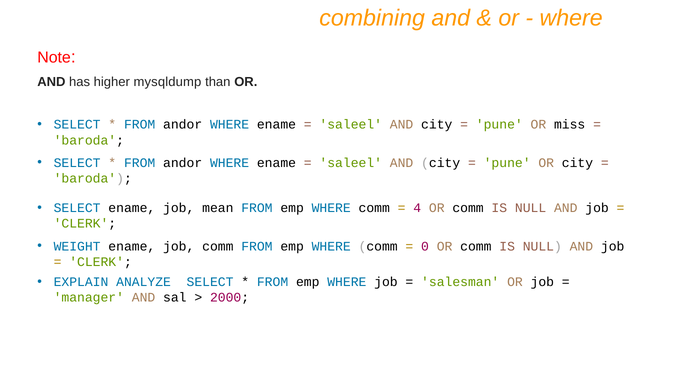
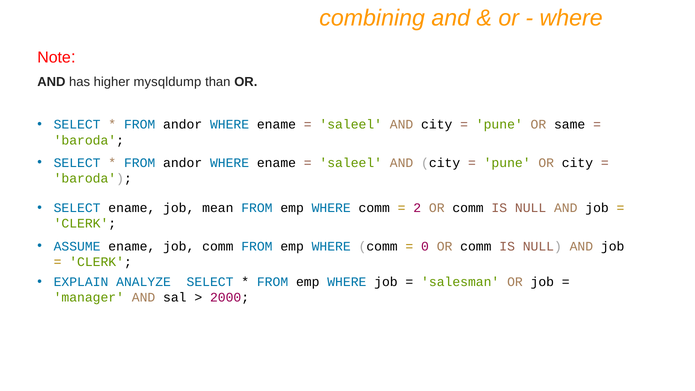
miss: miss -> same (570, 125)
4: 4 -> 2 (417, 208)
WEIGHT: WEIGHT -> ASSUME (77, 246)
